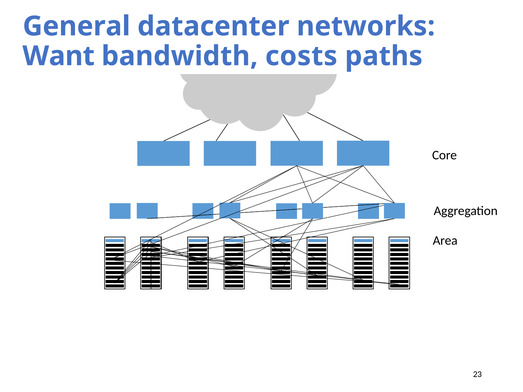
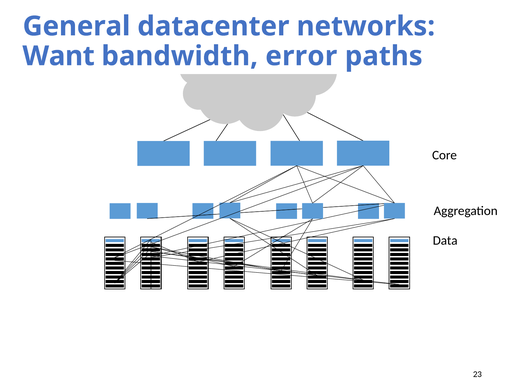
costs: costs -> error (301, 56)
Area: Area -> Data (445, 241)
